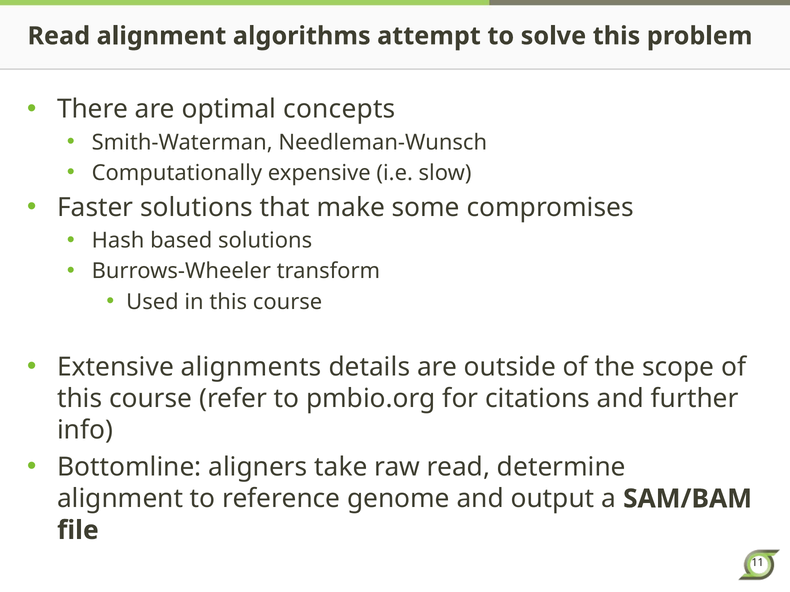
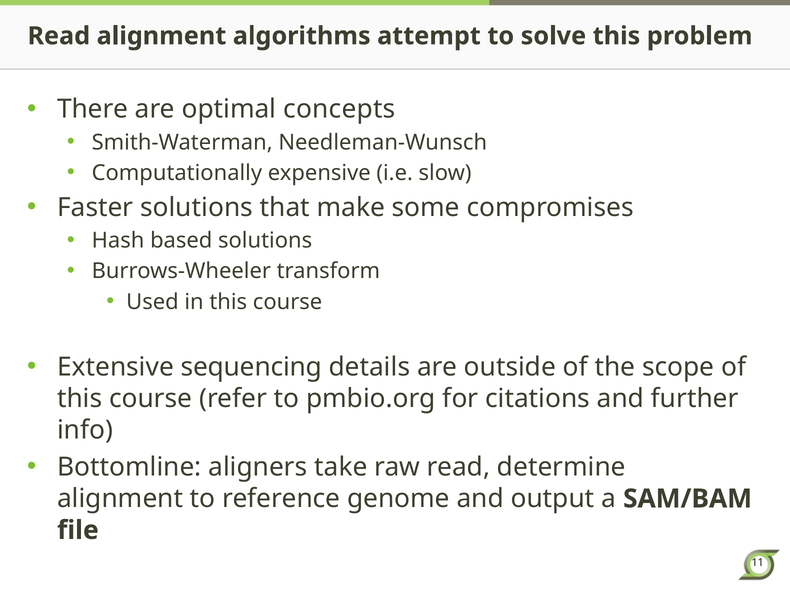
alignments: alignments -> sequencing (251, 367)
